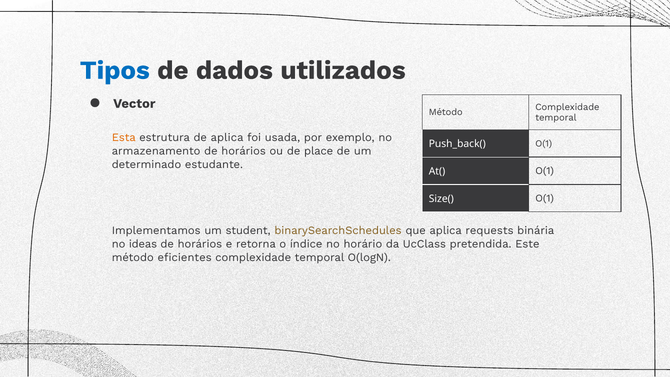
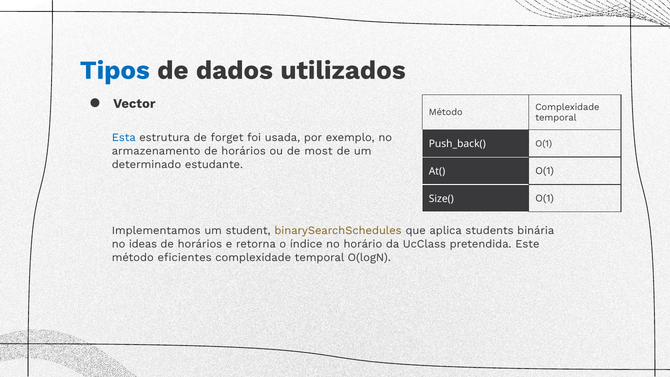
Esta colour: orange -> blue (124, 138)
de aplica: aplica -> forget (227, 138)
place: place -> most (318, 151)
requests: requests -> students (490, 231)
